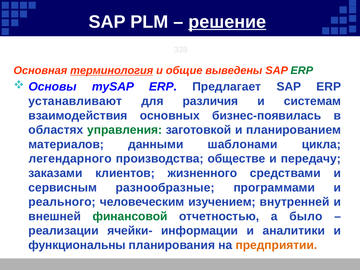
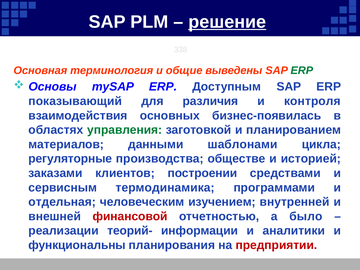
терминология underline: present -> none (112, 70)
Предлагает: Предлагает -> Доступным (227, 87)
устанавливают: устанавливают -> показывающий (75, 101)
системам: системам -> контроля (312, 101)
легендарного: легендарного -> регуляторные (70, 159)
передачу: передачу -> историей (311, 159)
жизненного: жизненного -> построении (202, 173)
разнообразные: разнообразные -> термодинамика (165, 188)
реального: реального -> отдельная (62, 202)
финансовой colour: green -> red (130, 216)
ячейки-: ячейки- -> теорий- (130, 231)
предприятии colour: orange -> red (276, 245)
